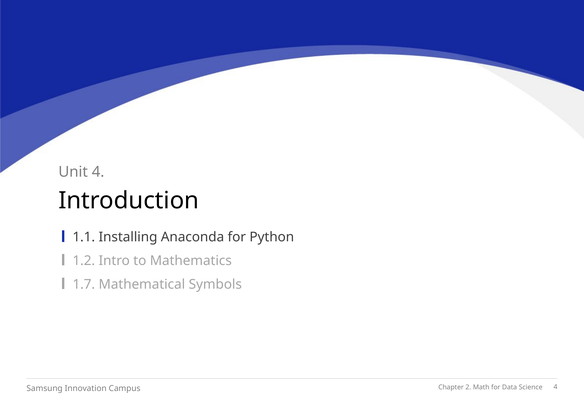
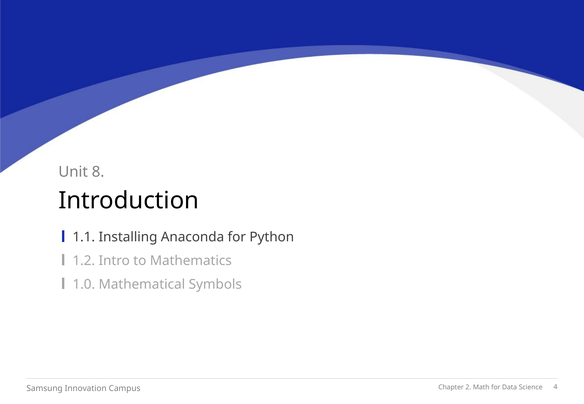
Unit 4: 4 -> 8 (98, 172)
1.7: 1.7 -> 1.0 (84, 285)
